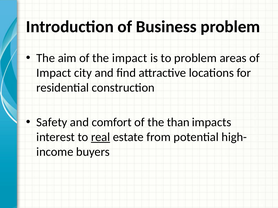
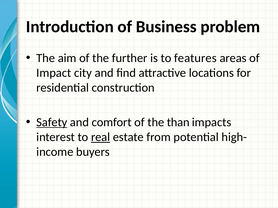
the impact: impact -> further (130, 58)
to problem: problem -> features (195, 58)
Safety underline: none -> present (52, 123)
